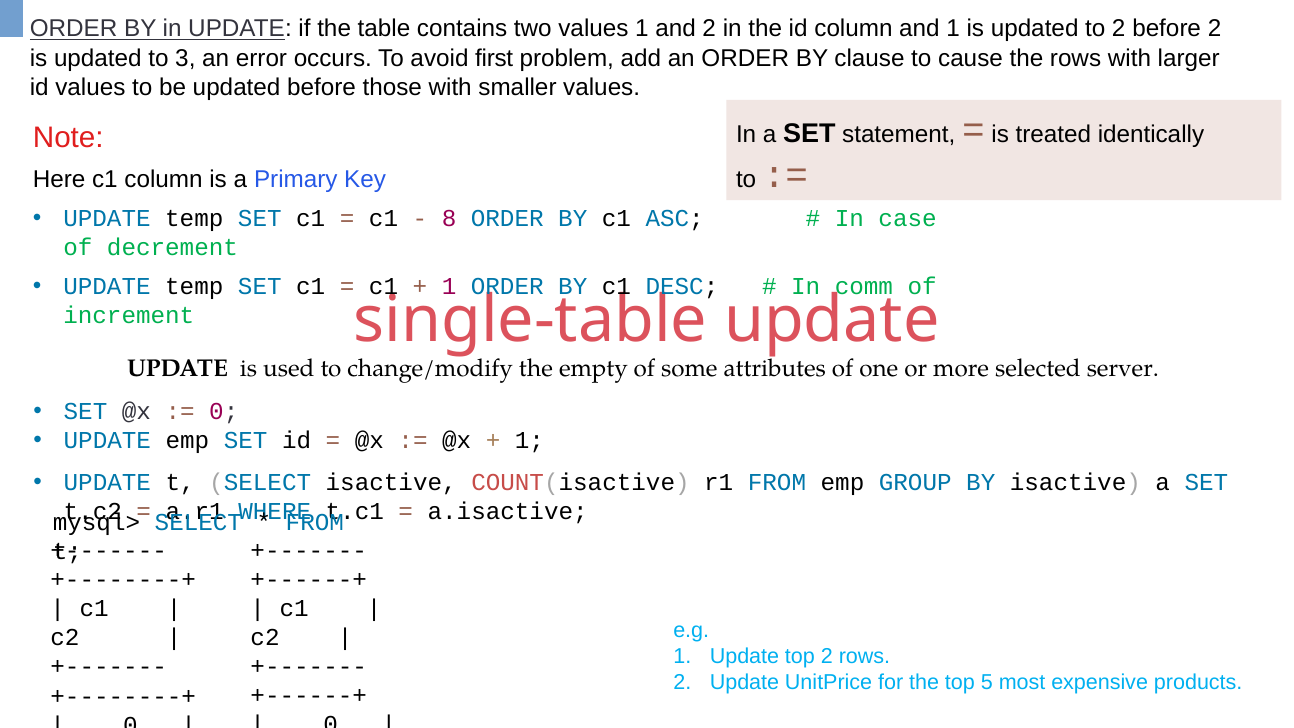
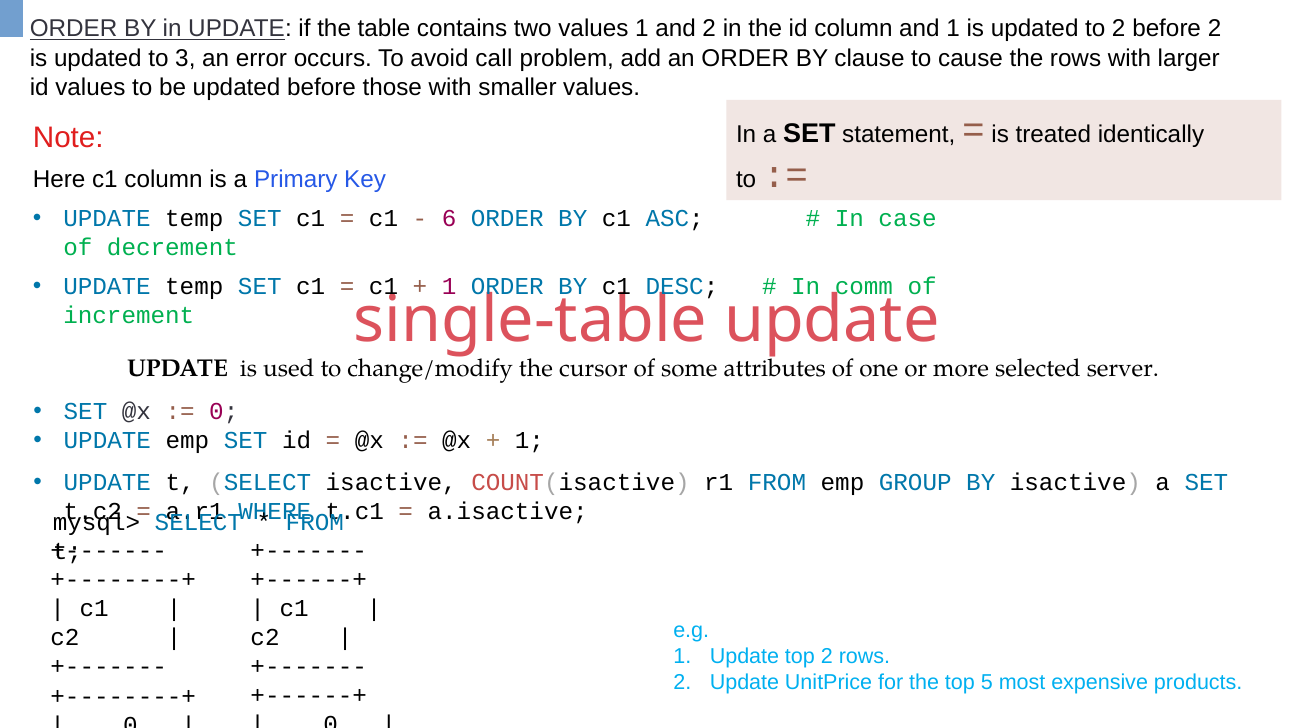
first: first -> call (494, 58)
8: 8 -> 6 (449, 218)
empty: empty -> cursor (593, 369)
